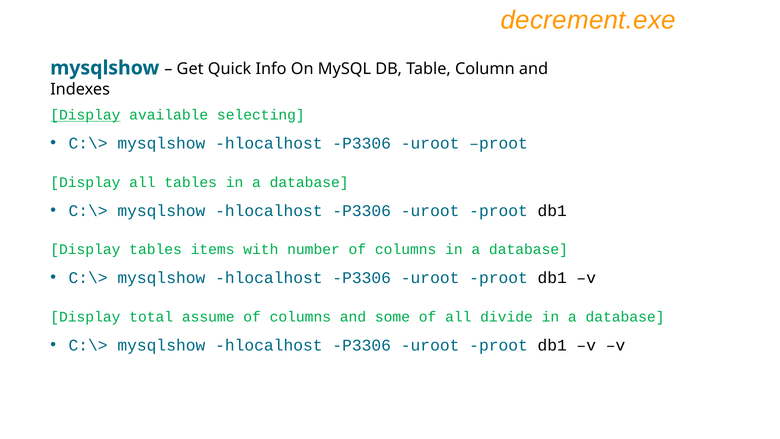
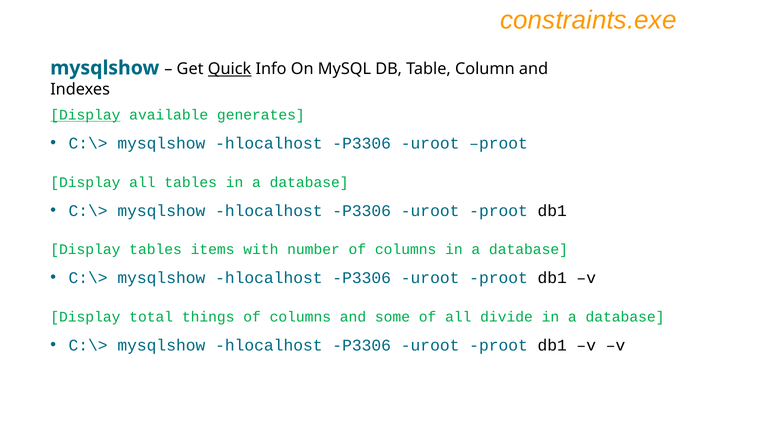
decrement.exe: decrement.exe -> constraints.exe (588, 20)
Quick underline: none -> present (230, 69)
selecting: selecting -> generates (261, 115)
assume: assume -> things (208, 317)
